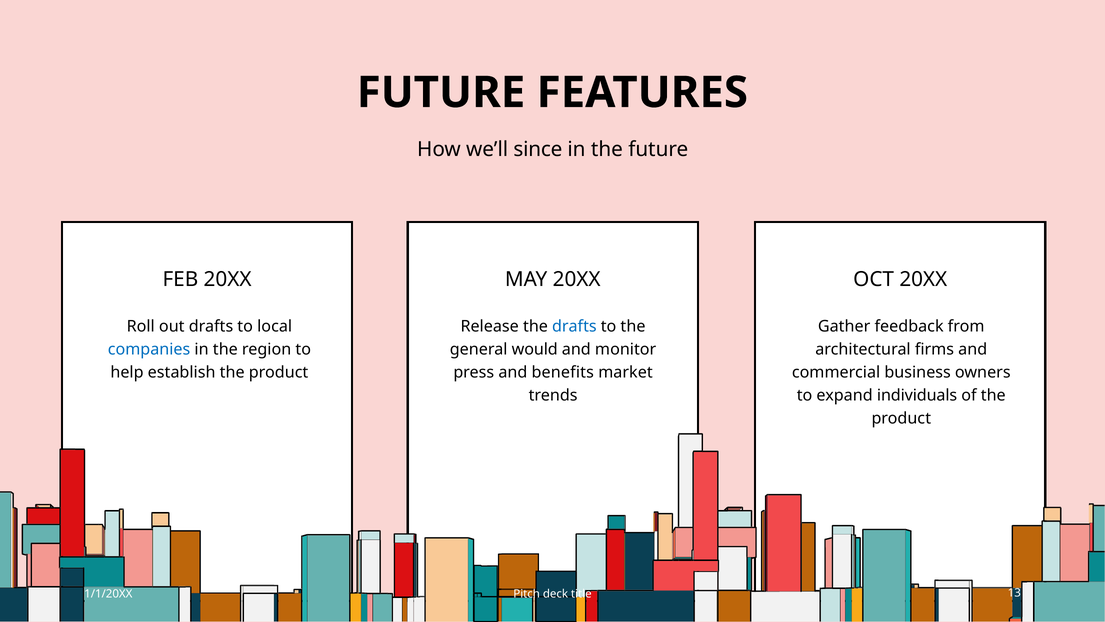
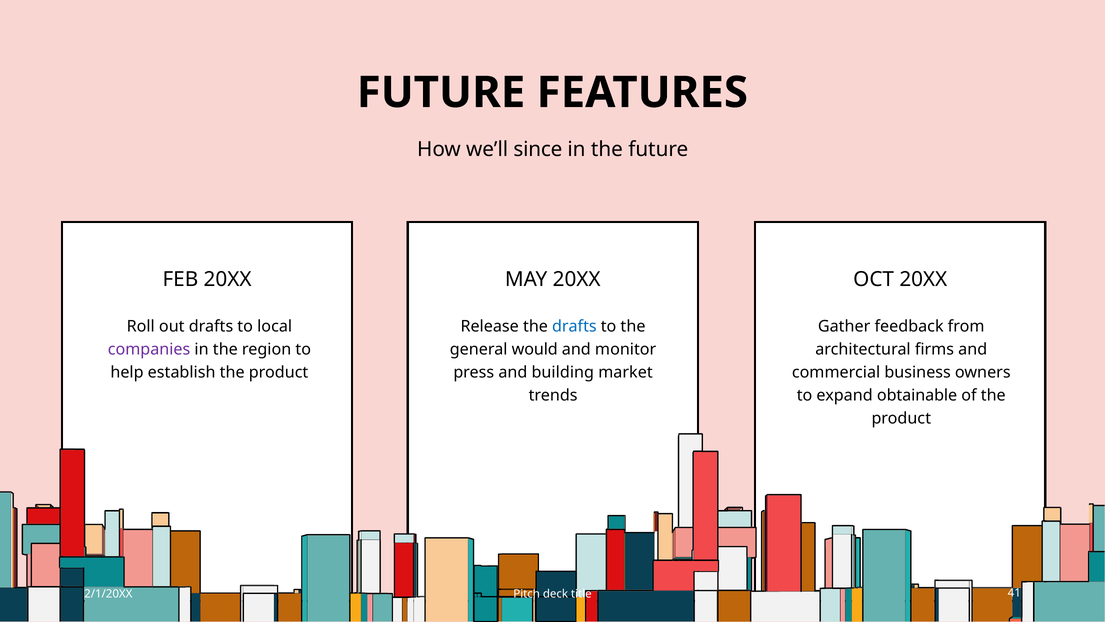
companies colour: blue -> purple (149, 349)
benefits: benefits -> building (563, 372)
individuals: individuals -> obtainable (917, 395)
1/1/20XX: 1/1/20XX -> 2/1/20XX (108, 593)
13: 13 -> 41 (1014, 593)
